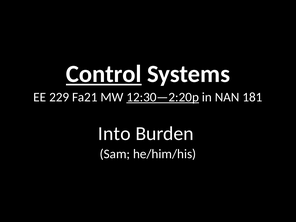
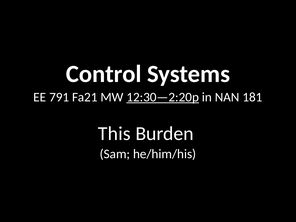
Control underline: present -> none (104, 74)
229: 229 -> 791 (59, 97)
Into: Into -> This (114, 134)
